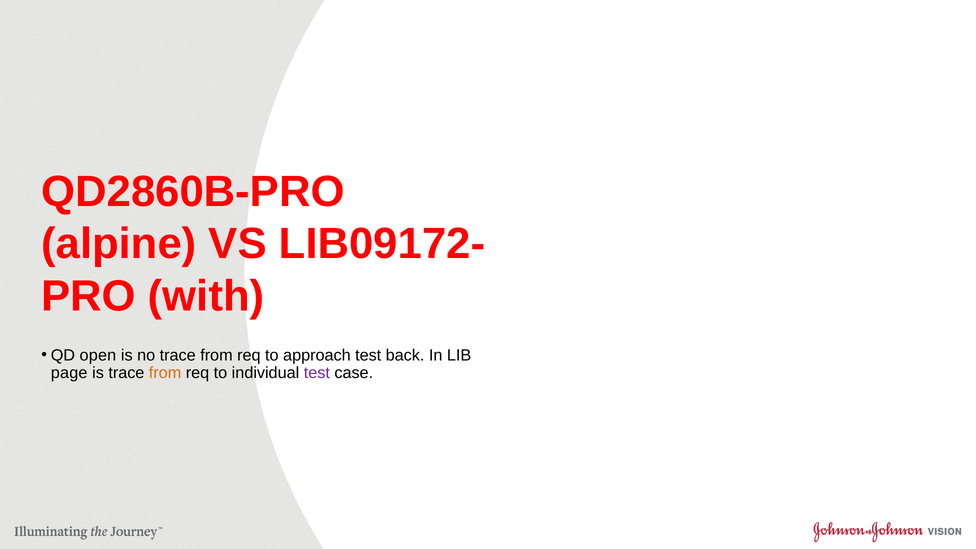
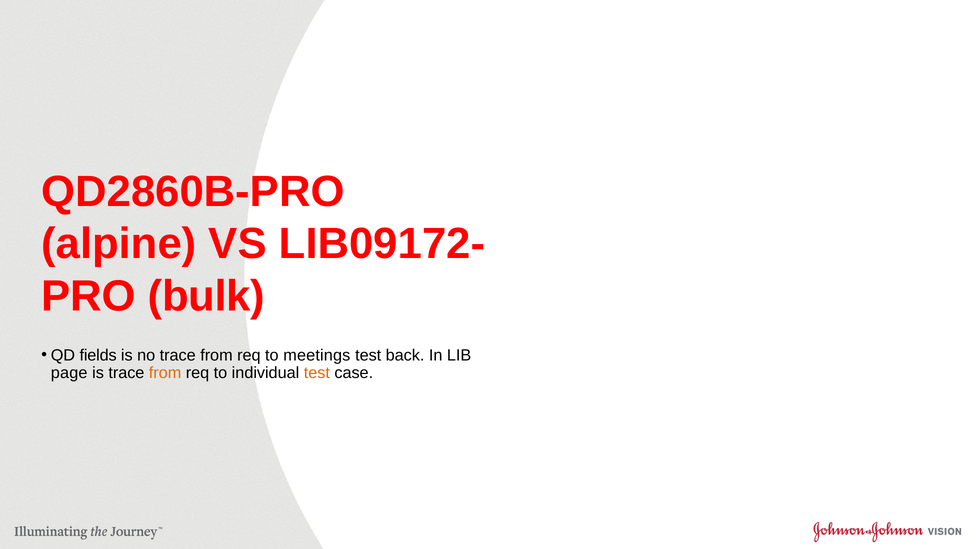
with: with -> bulk (206, 296)
open: open -> fields (98, 355)
approach: approach -> meetings (317, 355)
test colour: purple -> orange (317, 373)
